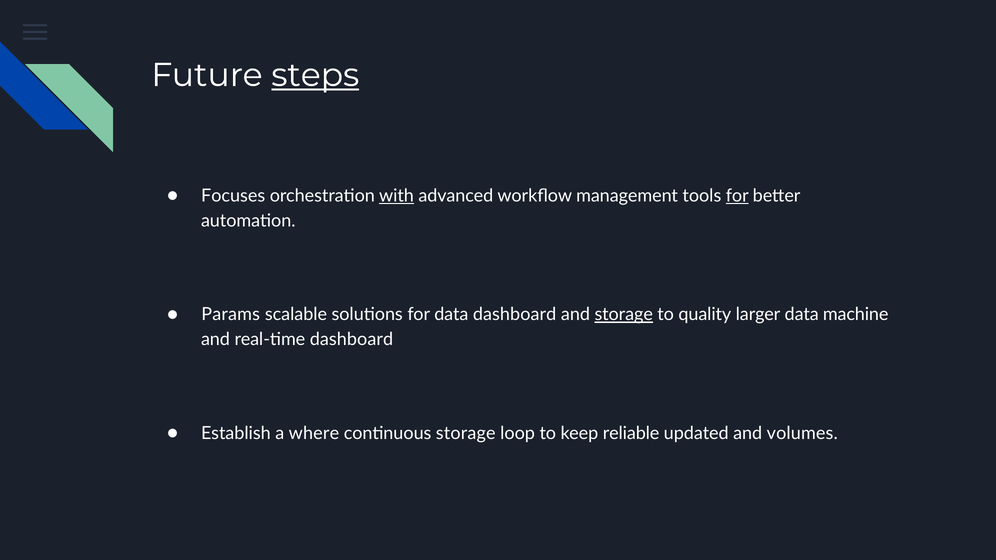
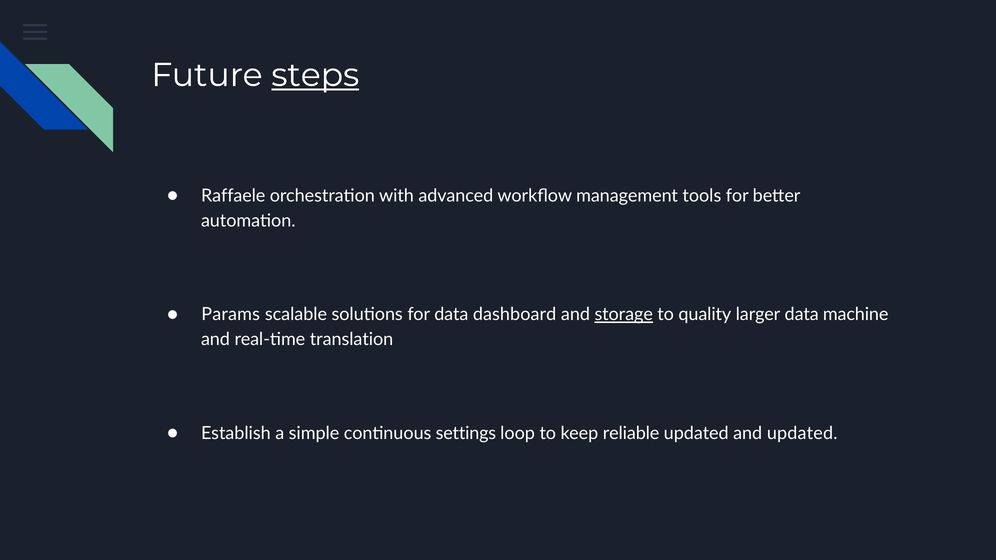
Focuses: Focuses -> Raffaele (233, 196)
with underline: present -> none (396, 196)
for underline: present -> none (737, 196)
real-time dashboard: dashboard -> translation (352, 339)
where: where -> simple (314, 433)
continuous storage: storage -> settings (466, 433)
and volumes: volumes -> updated (802, 433)
